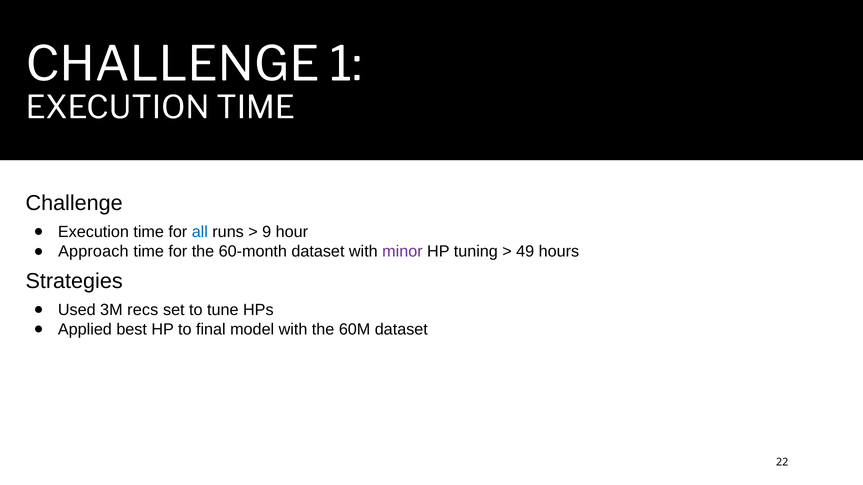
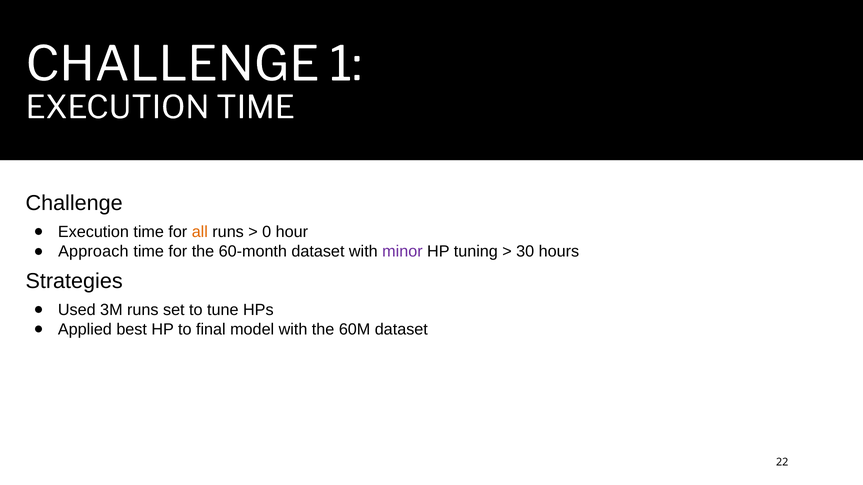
all colour: blue -> orange (200, 232)
9: 9 -> 0 (267, 232)
49: 49 -> 30 (525, 252)
3M recs: recs -> runs (143, 310)
